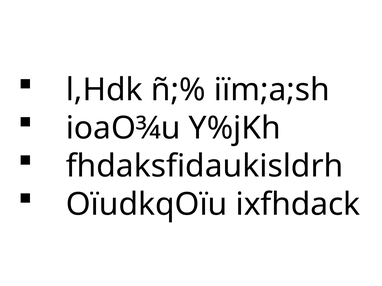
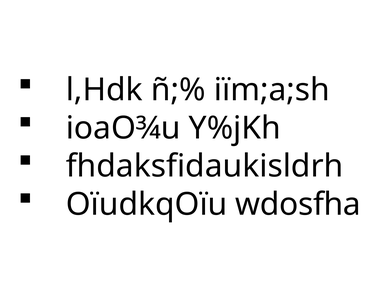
ixfhdack: ixfhdack -> wdosfha (298, 205)
